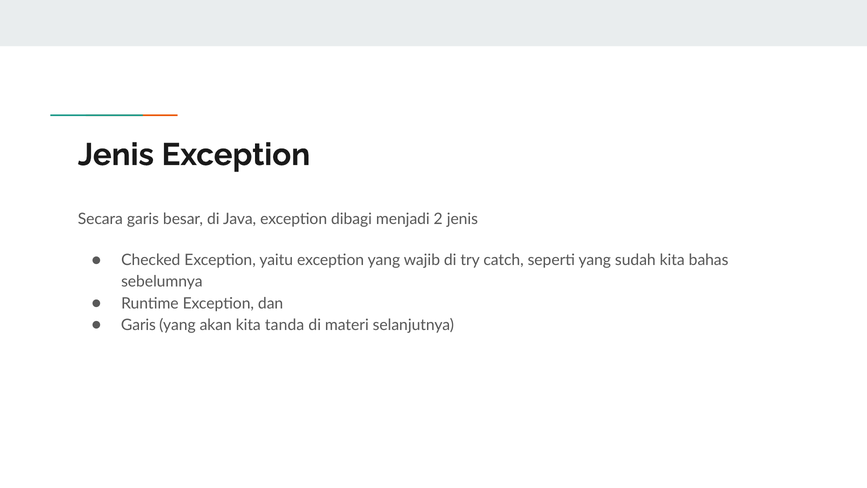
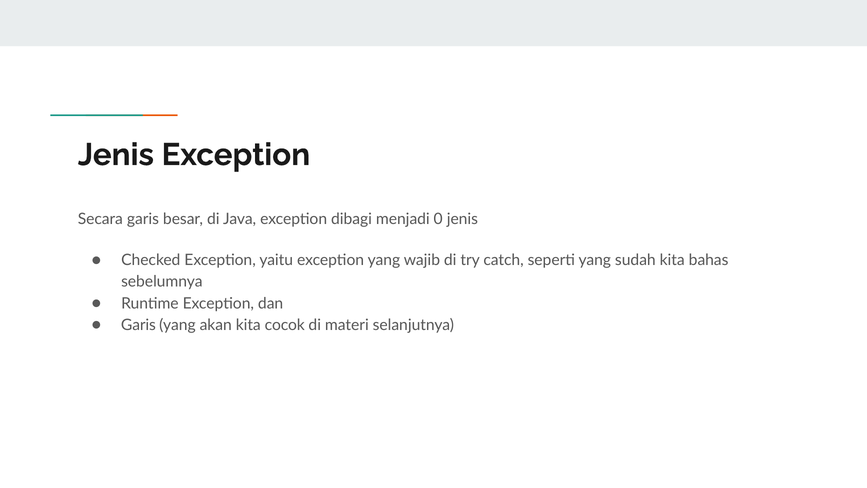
2: 2 -> 0 (438, 219)
tanda: tanda -> cocok (285, 325)
